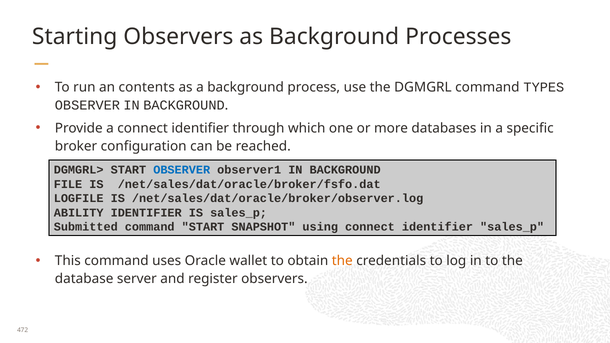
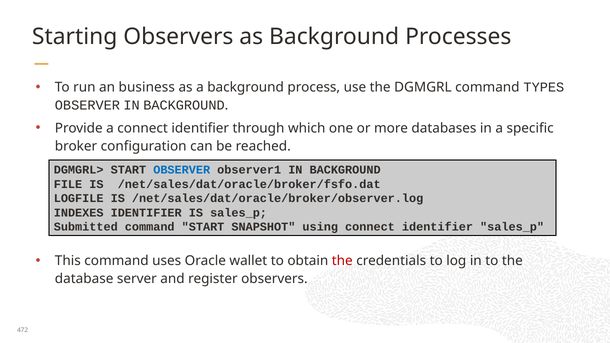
contents: contents -> business (147, 87)
ABILITY: ABILITY -> INDEXES (79, 213)
the colour: orange -> red (342, 261)
